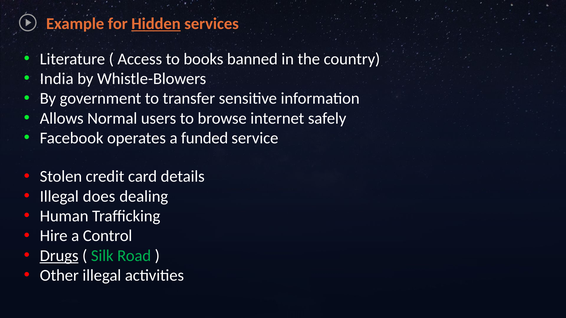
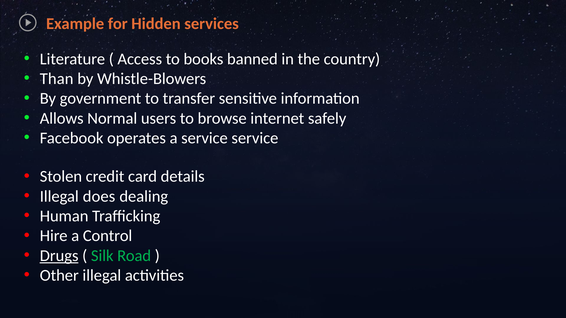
Hidden underline: present -> none (156, 24)
India: India -> Than (57, 79)
a funded: funded -> service (204, 138)
